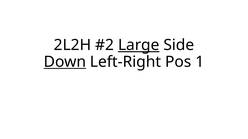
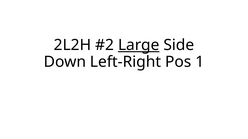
Down underline: present -> none (65, 62)
